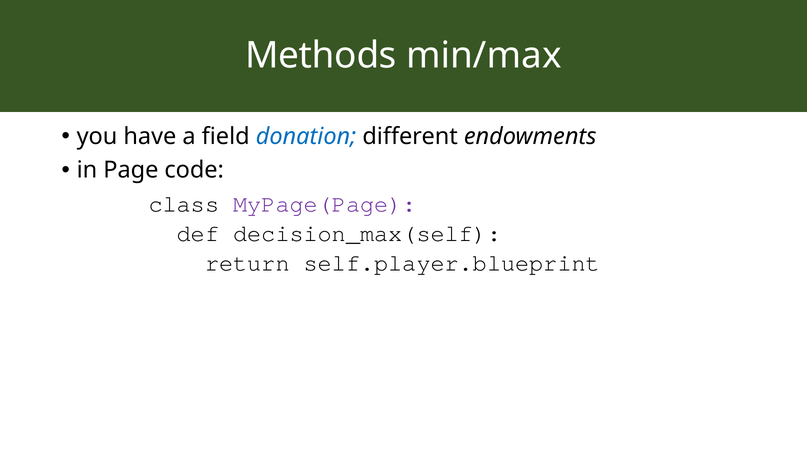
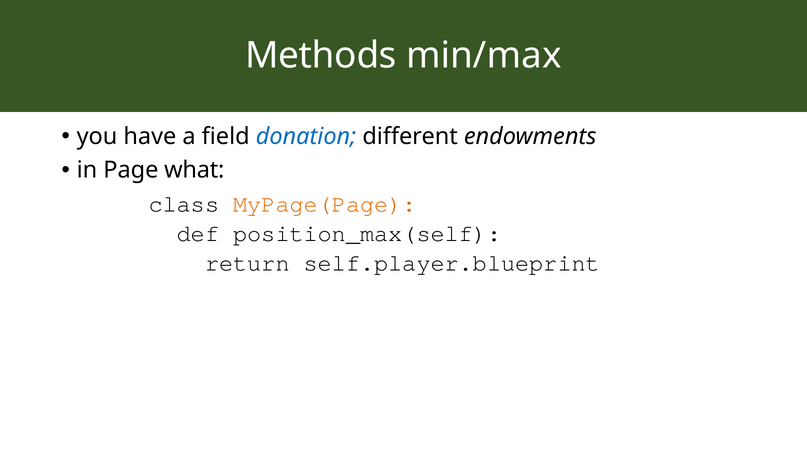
code: code -> what (194, 170)
MyPage(Page colour: purple -> orange (325, 204)
decision_max(self: decision_max(self -> position_max(self (367, 234)
